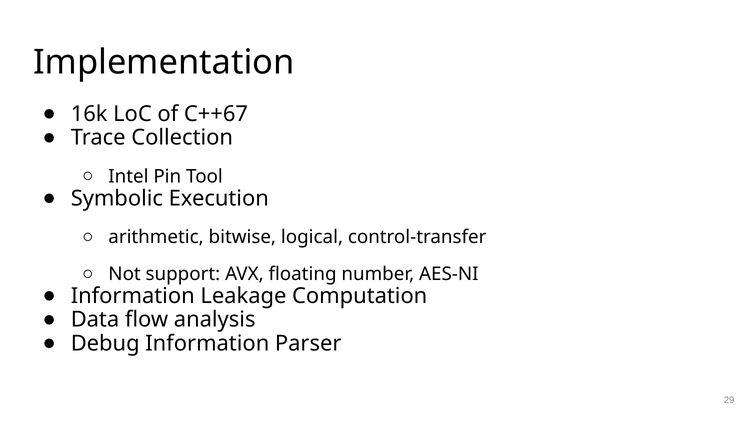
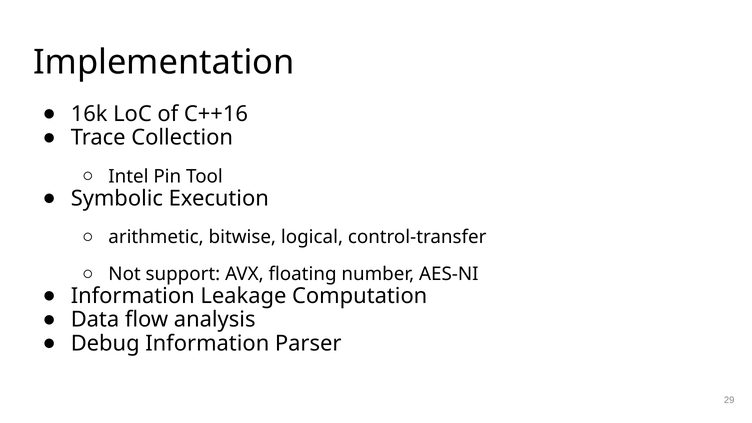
C++67: C++67 -> C++16 (216, 114)
